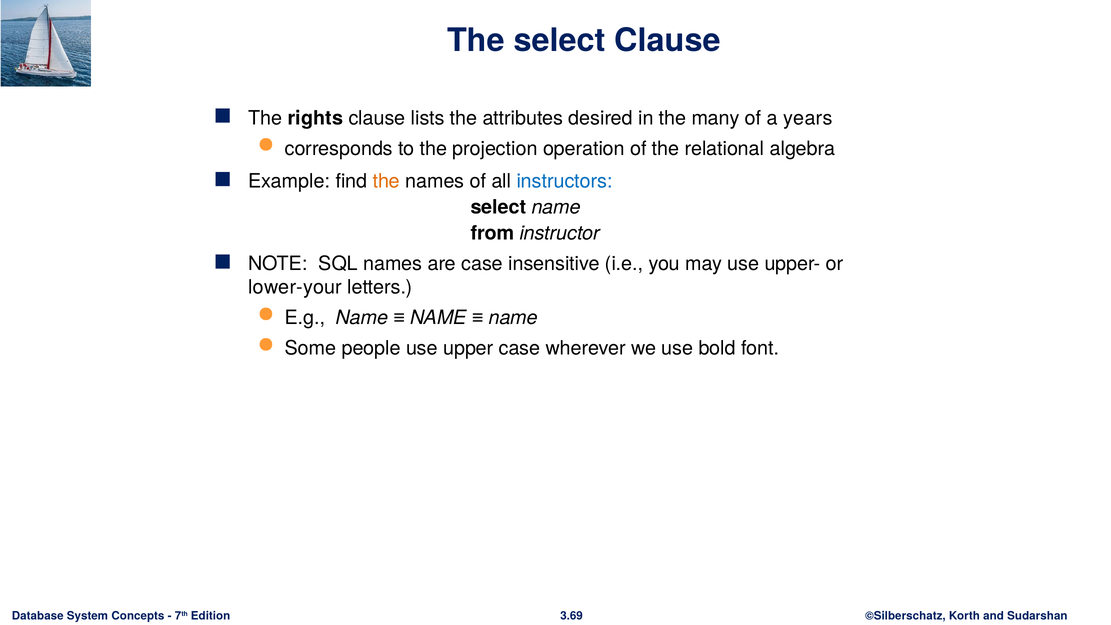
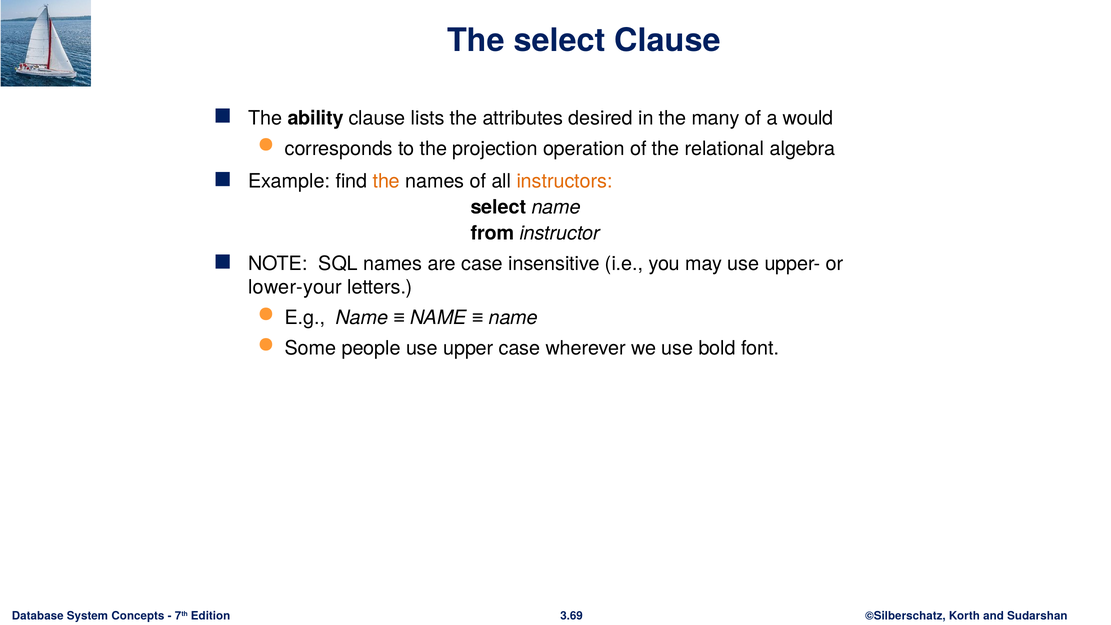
rights: rights -> ability (316, 118)
years: years -> would (808, 118)
instructors colour: blue -> orange (565, 181)
